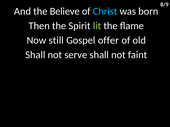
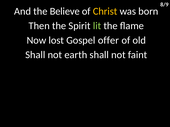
Christ colour: light blue -> yellow (105, 11)
still: still -> lost (56, 40)
serve: serve -> earth (76, 55)
